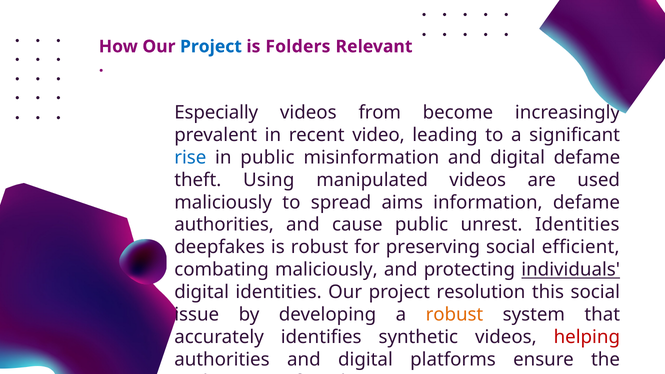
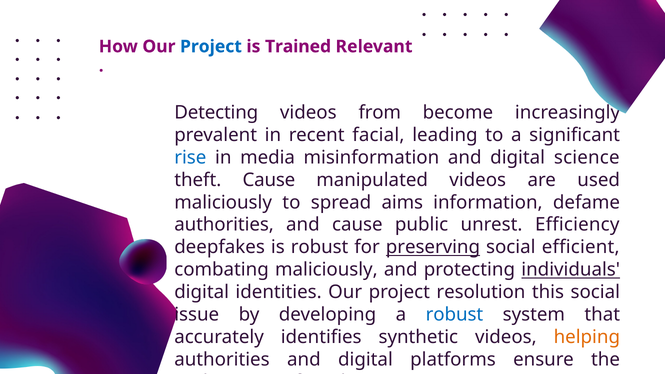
Folders: Folders -> Trained (298, 47)
Especially: Especially -> Detecting (216, 112)
video: video -> facial (378, 135)
in public: public -> media (268, 157)
digital defame: defame -> science (587, 157)
theft Using: Using -> Cause (269, 180)
unrest Identities: Identities -> Efficiency (577, 225)
preserving underline: none -> present (433, 247)
robust colour: orange -> blue (454, 315)
helping colour: red -> orange (587, 337)
